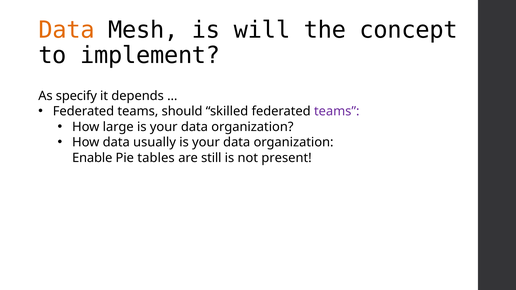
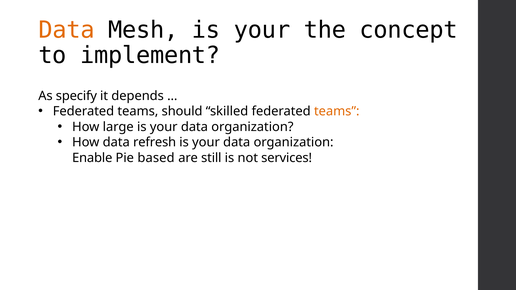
Mesh is will: will -> your (262, 30)
teams colour: purple -> orange (337, 111)
usually: usually -> refresh (155, 142)
tables: tables -> based (156, 158)
present: present -> services (287, 158)
